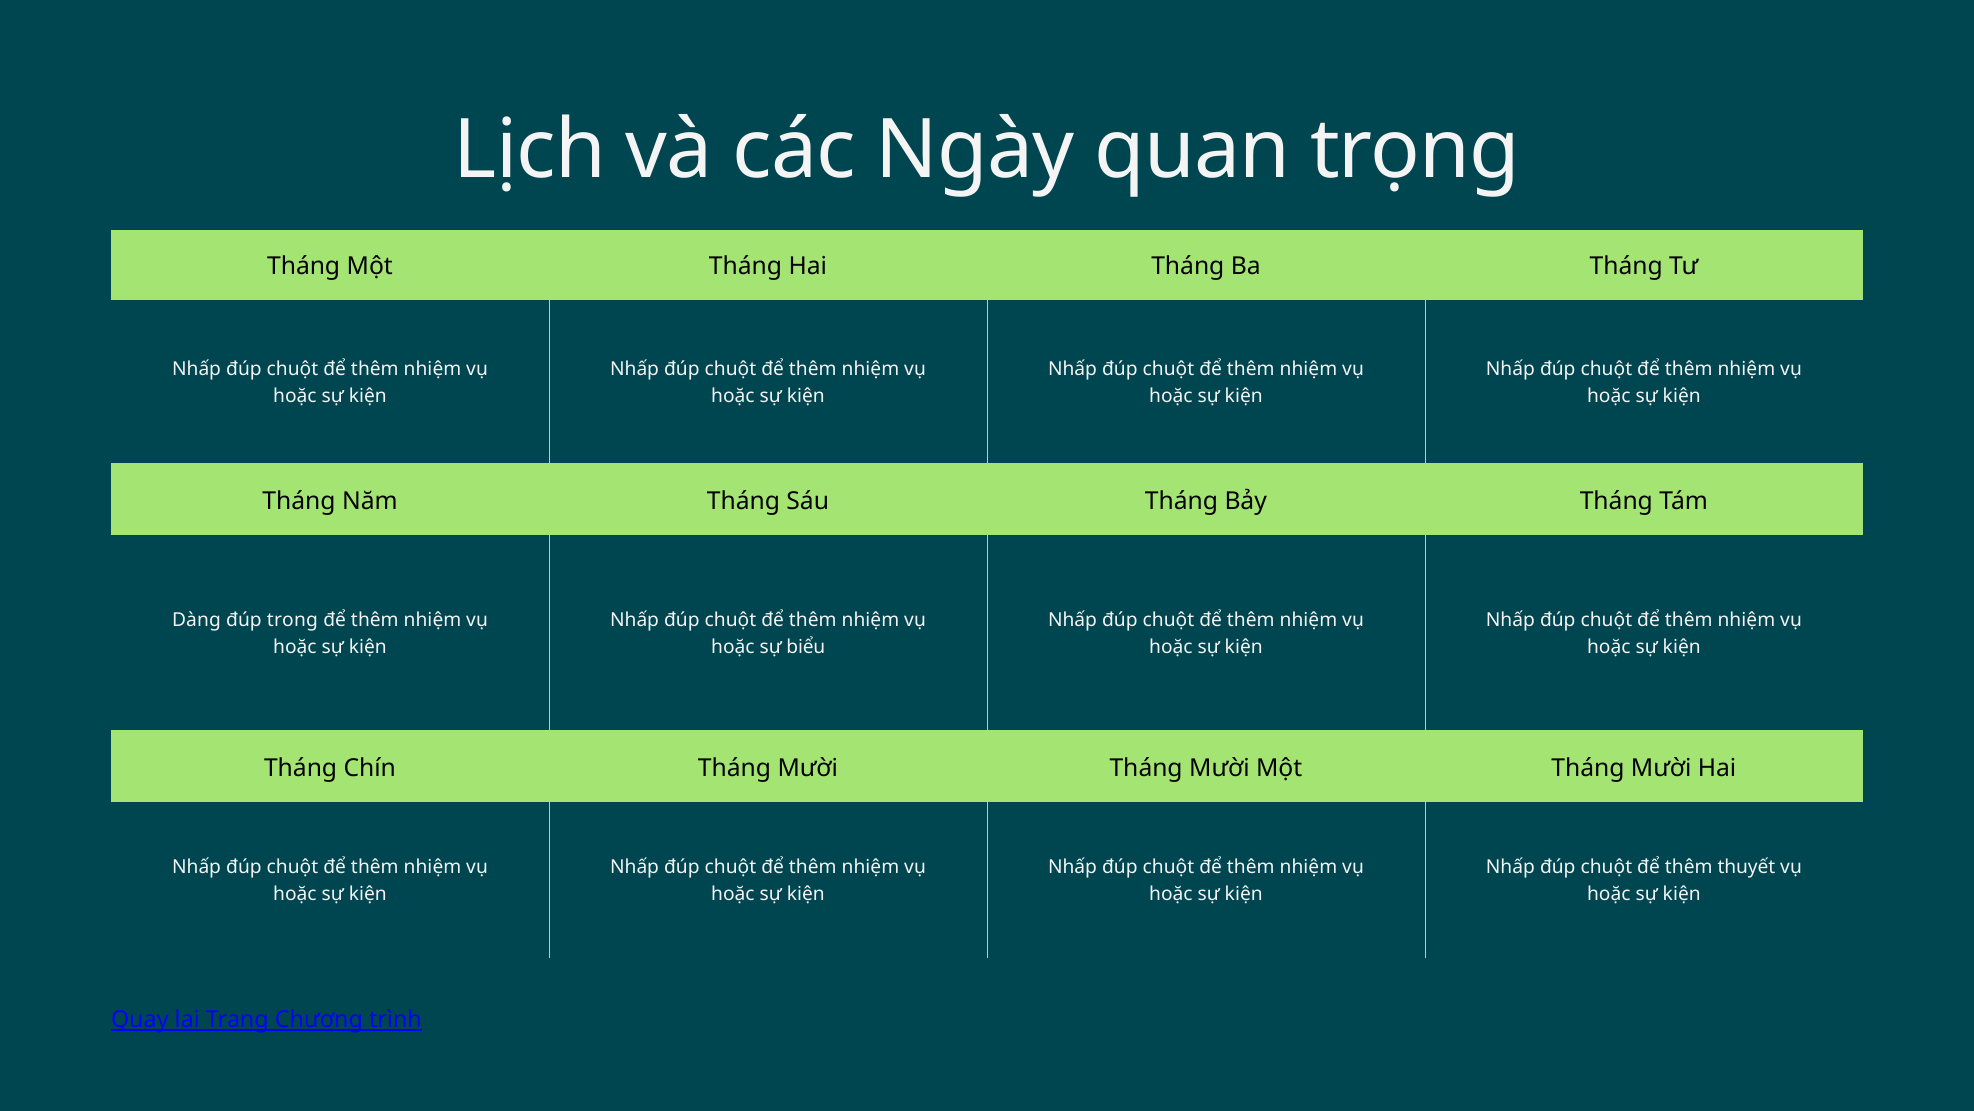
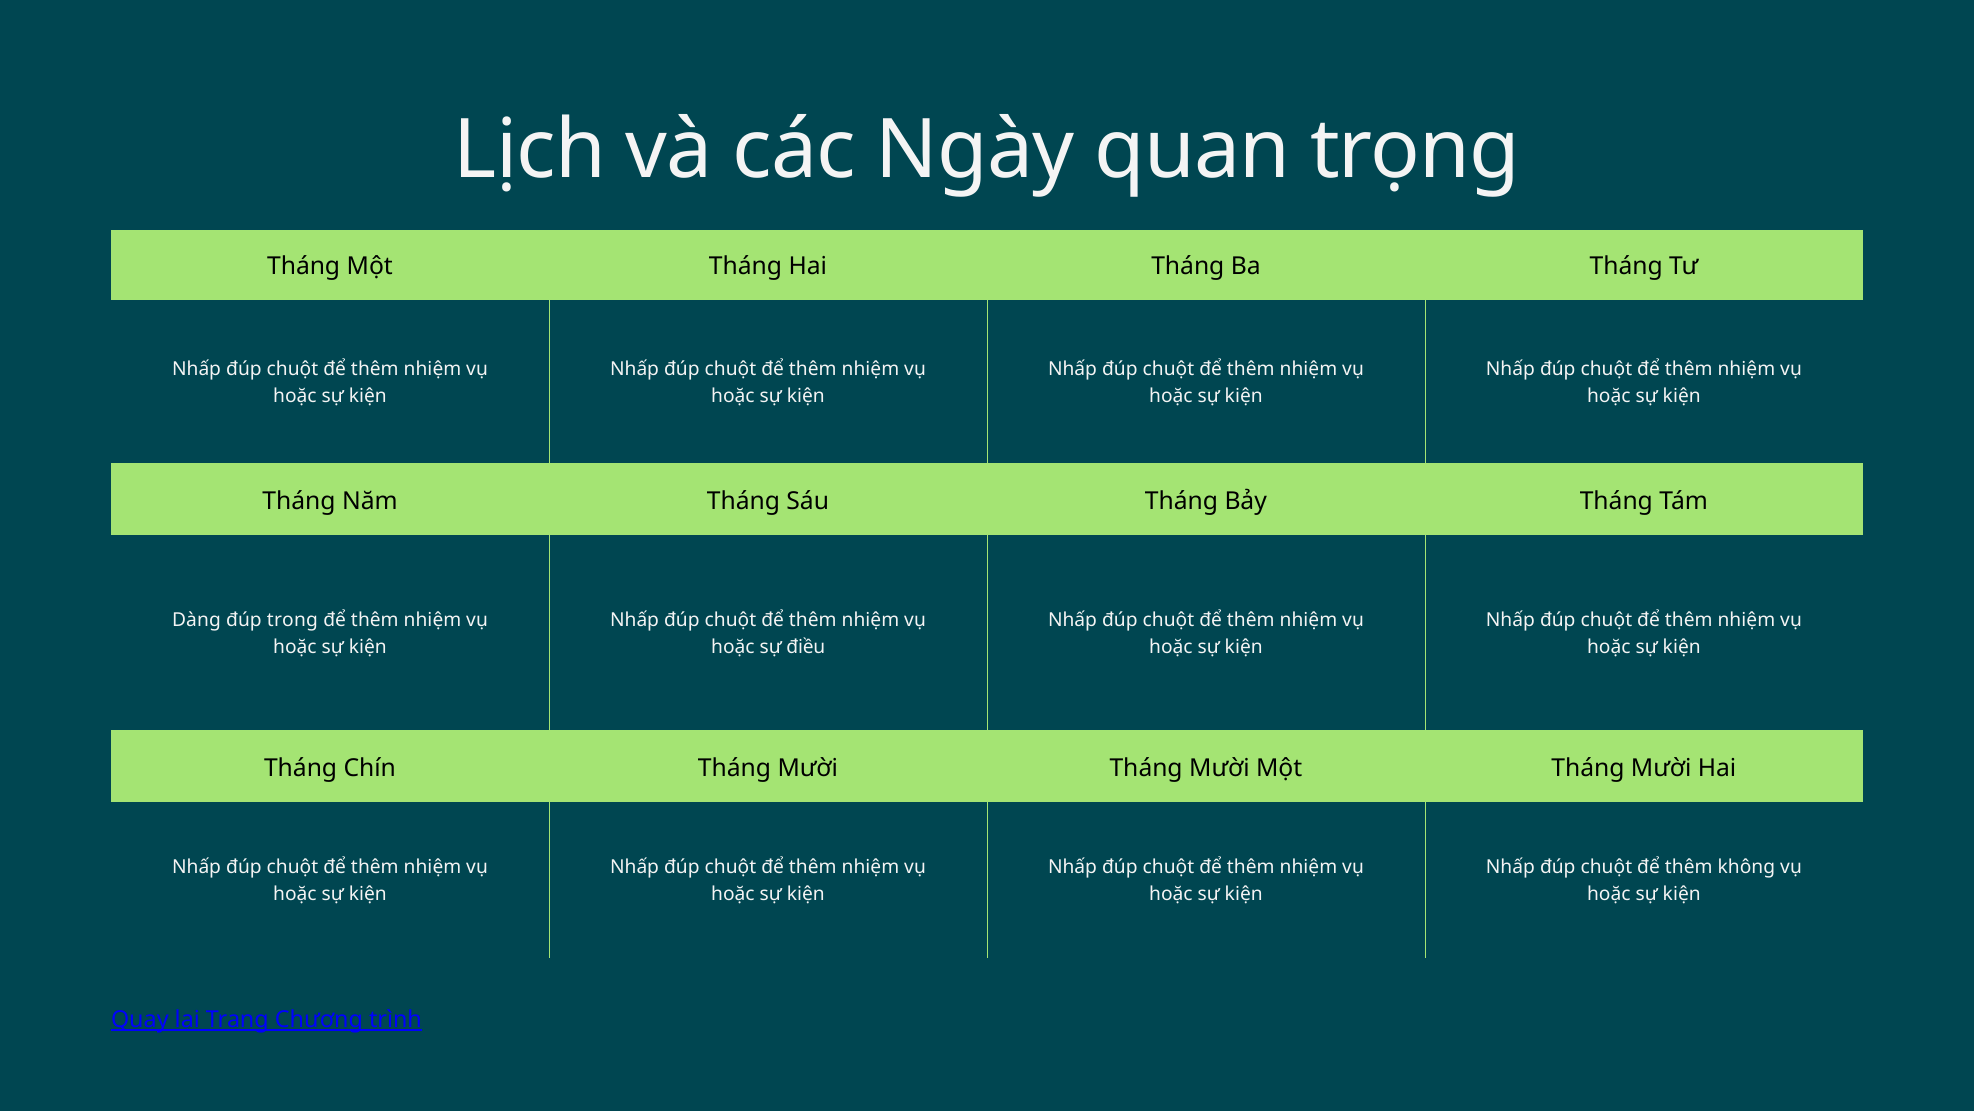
biểu: biểu -> điều (806, 647)
thuyết: thuyết -> không (1746, 867)
